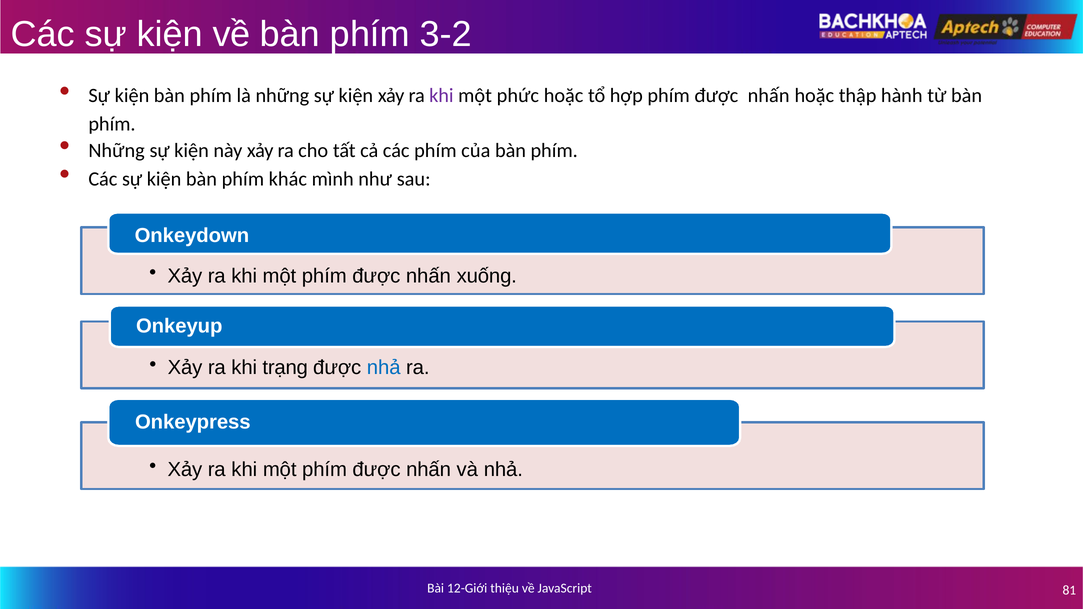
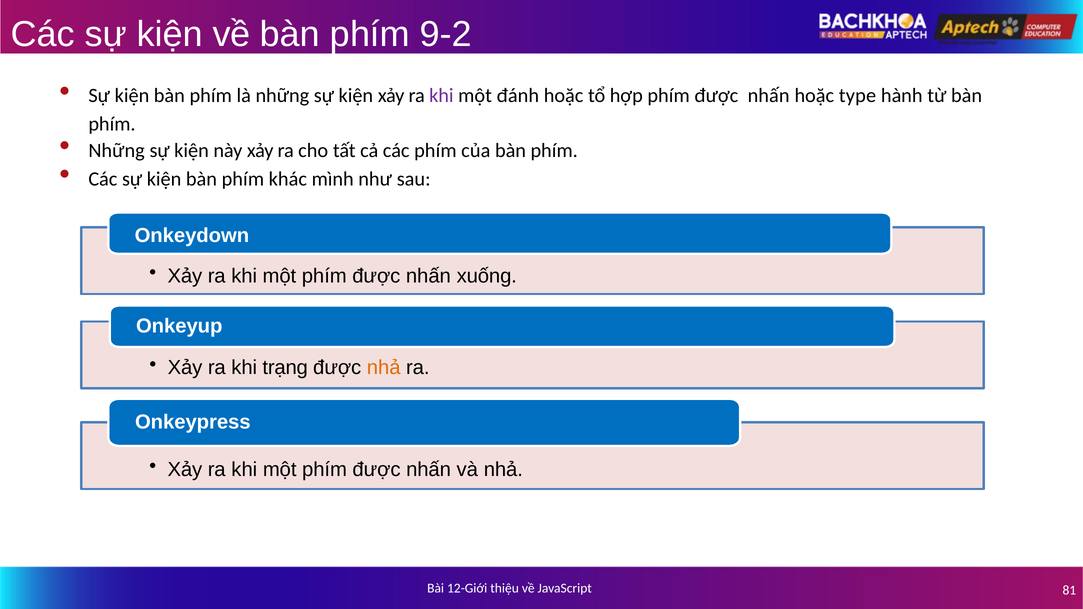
3-2: 3-2 -> 9-2 (446, 34)
phức: phức -> đánh (518, 96)
thập: thập -> type (857, 96)
nhả colour: blue -> orange (384, 368)
